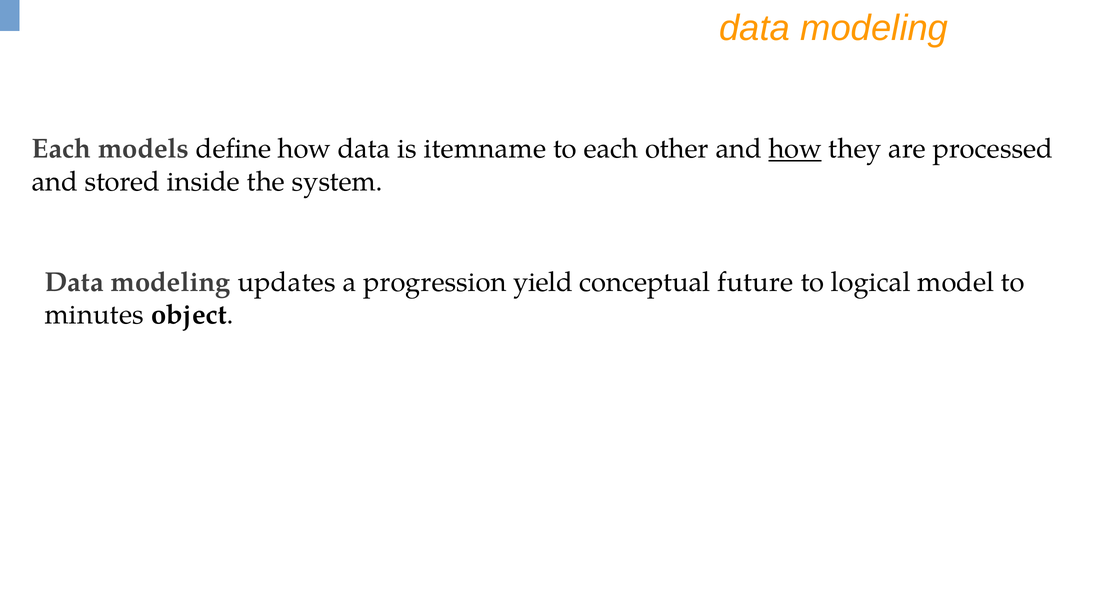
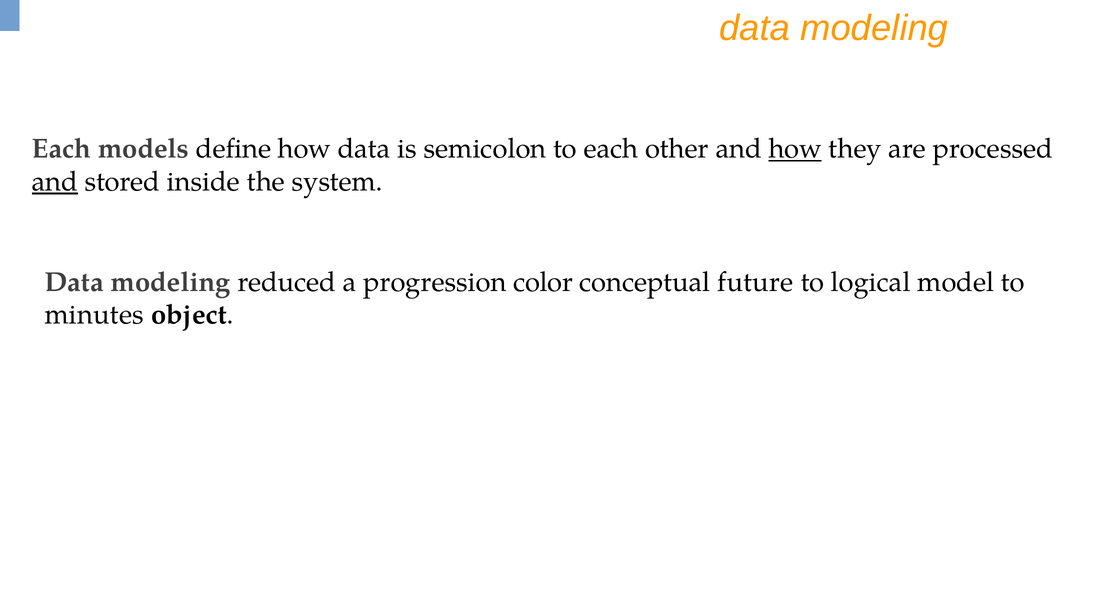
itemname: itemname -> semicolon (485, 149)
and underline: none -> present (55, 182)
updates: updates -> reduced (287, 282)
yield: yield -> color (543, 282)
